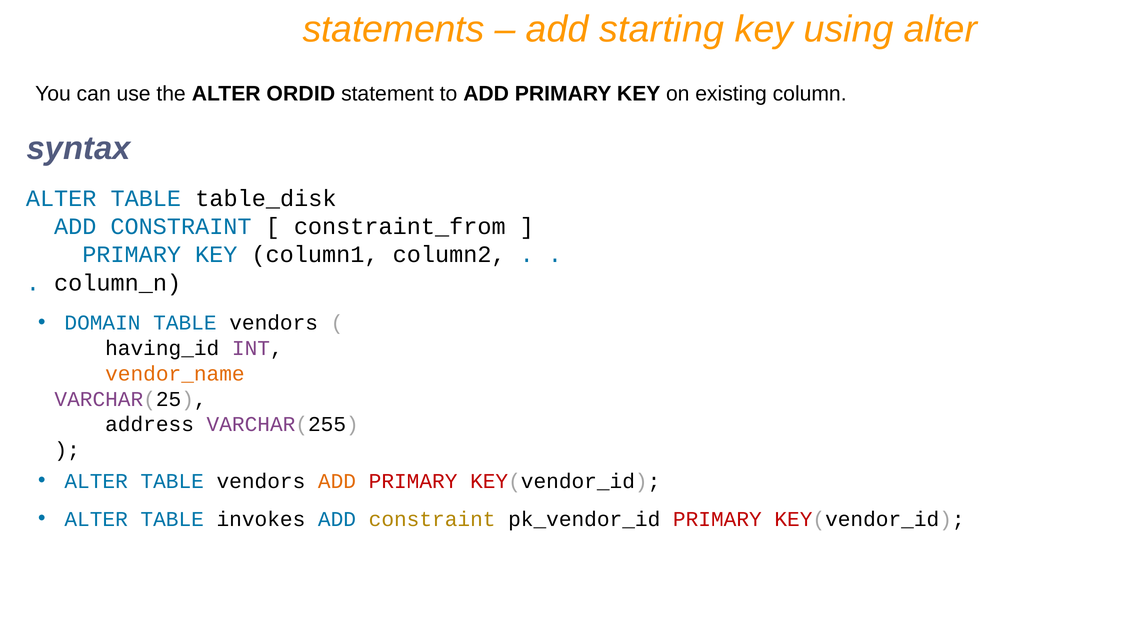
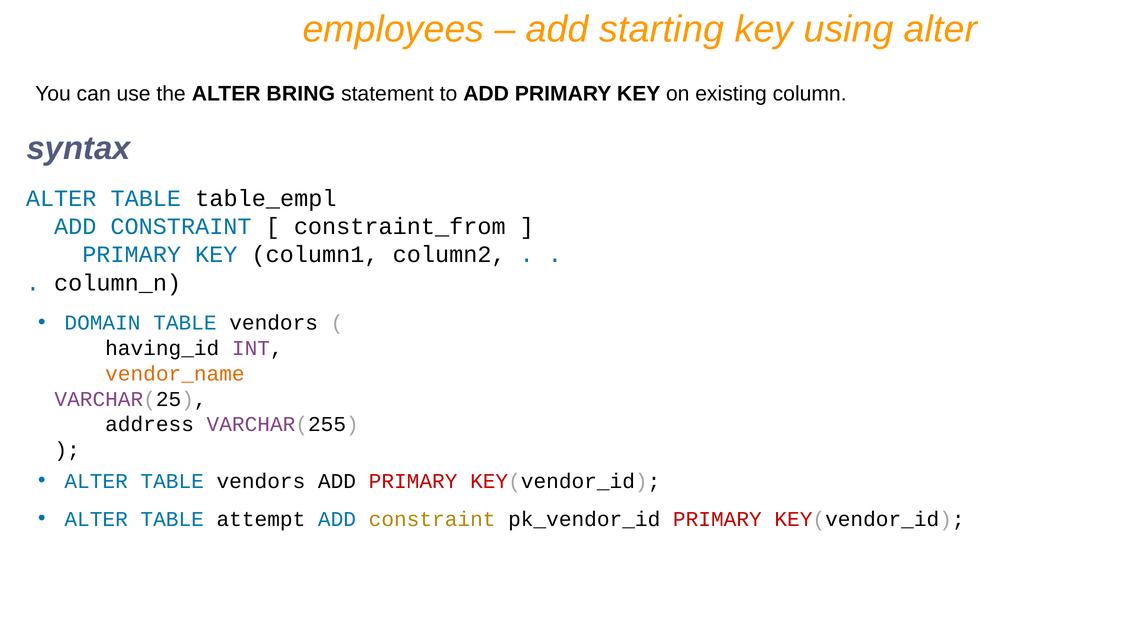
statements: statements -> employees (393, 29)
ORDID: ORDID -> BRING (301, 94)
table_disk: table_disk -> table_empl (266, 198)
ADD colour: orange -> black (337, 481)
invokes: invokes -> attempt (261, 519)
